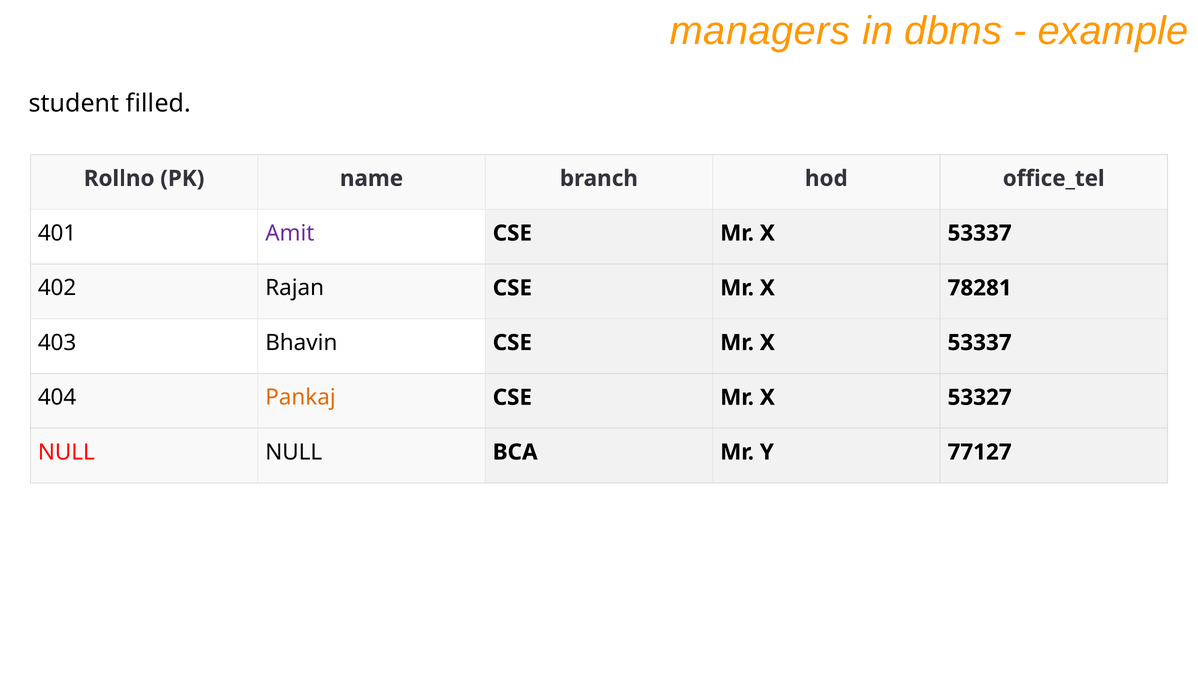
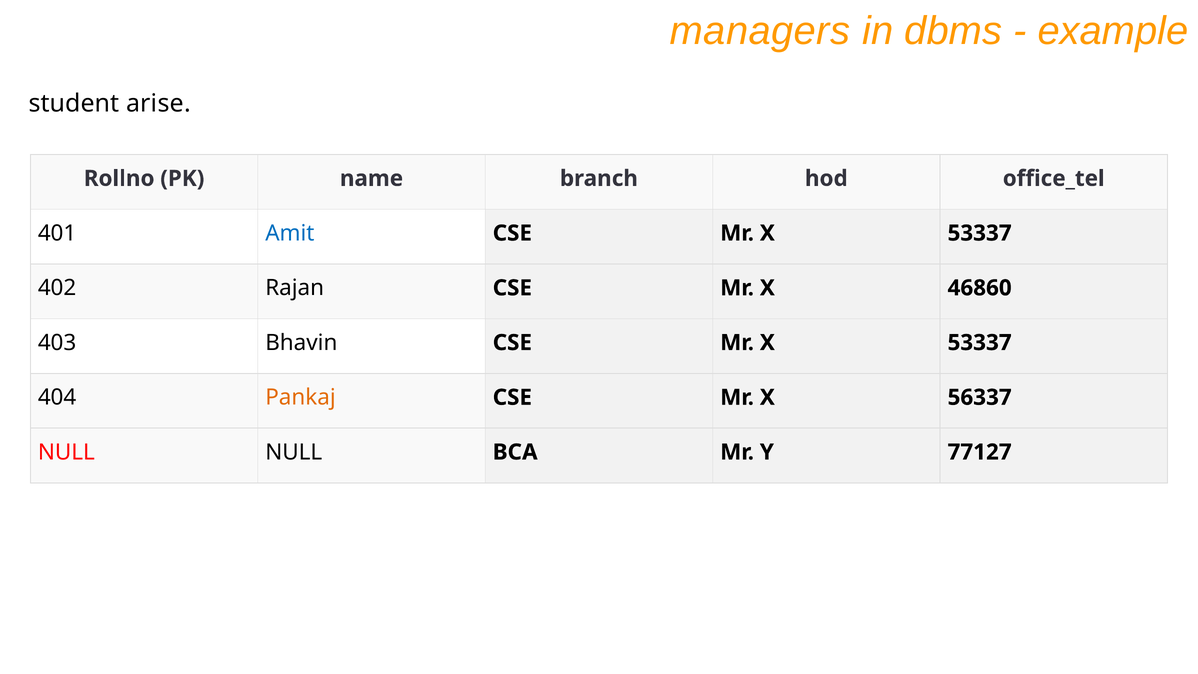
filled: filled -> arise (158, 104)
Amit colour: purple -> blue (290, 233)
78281: 78281 -> 46860 (980, 288)
53327: 53327 -> 56337 (980, 397)
